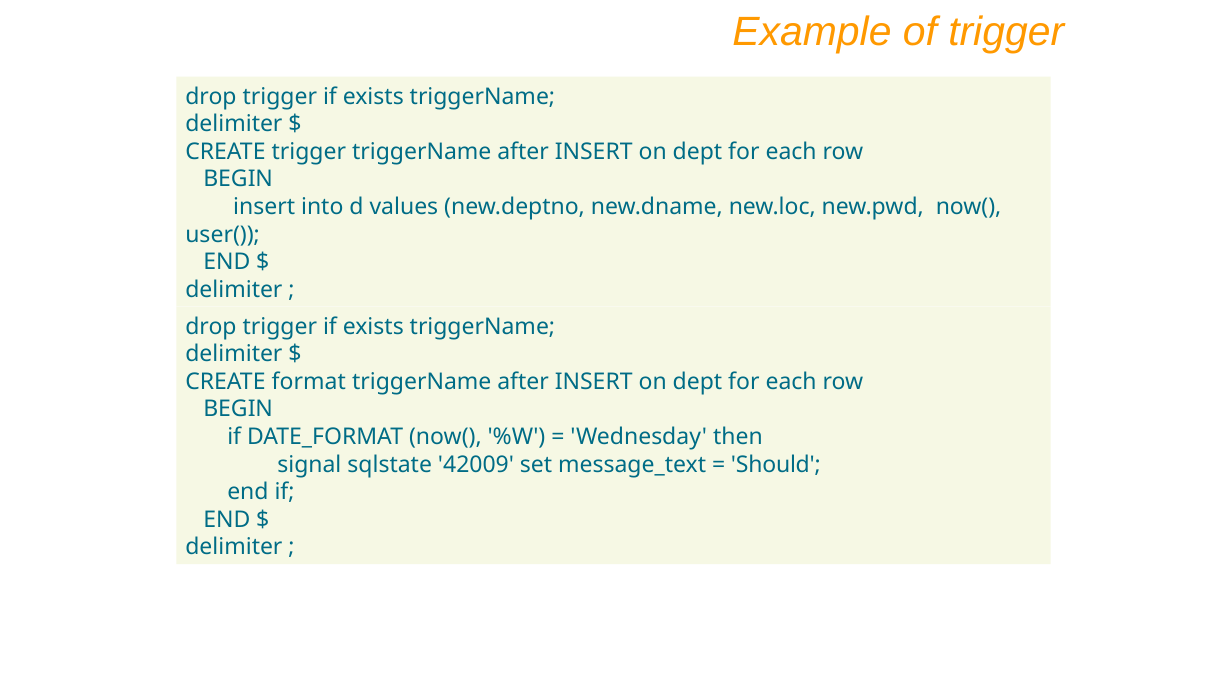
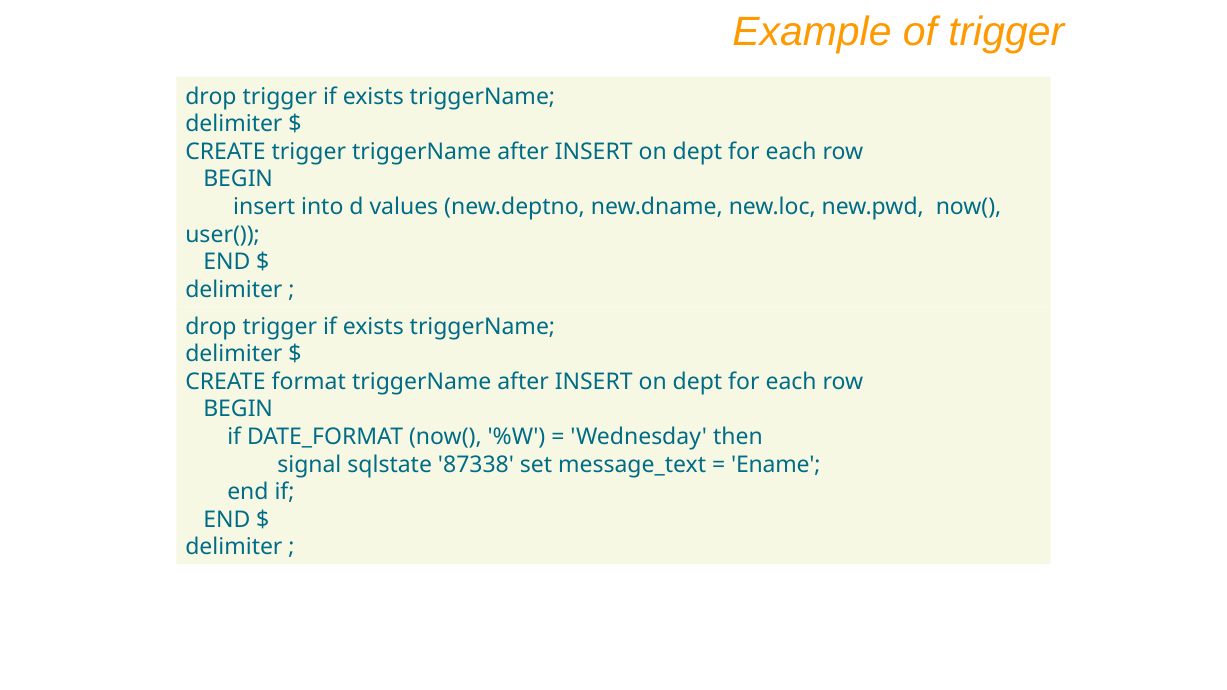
42009: 42009 -> 87338 (476, 465)
Should: Should -> Ename (776, 465)
